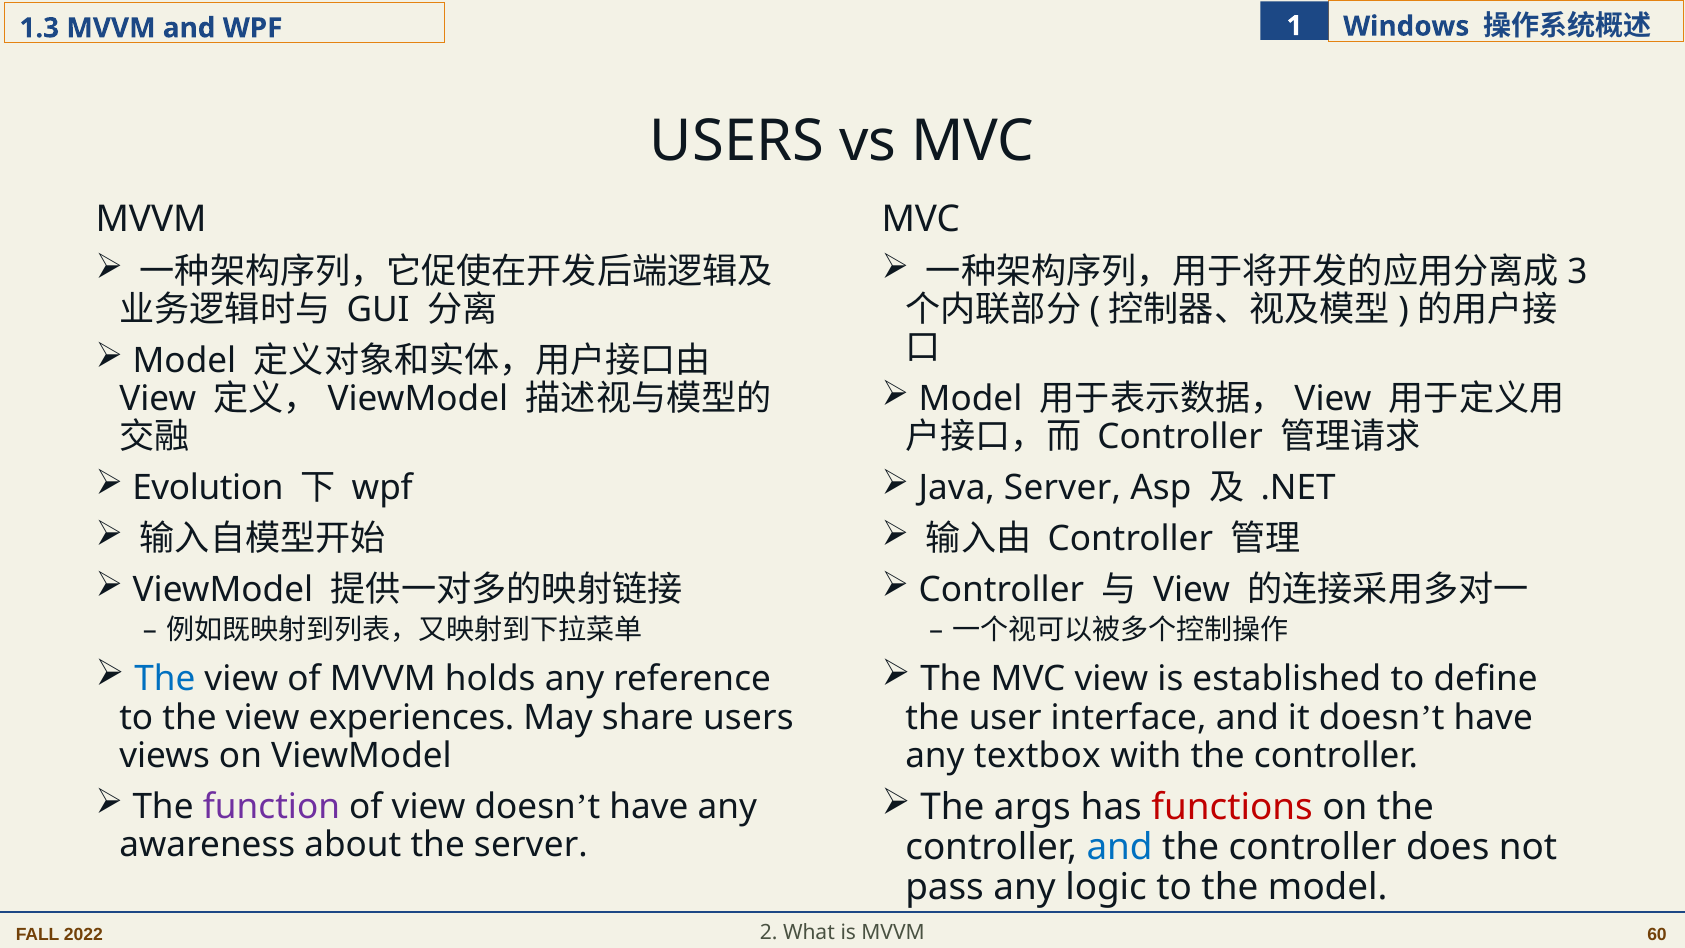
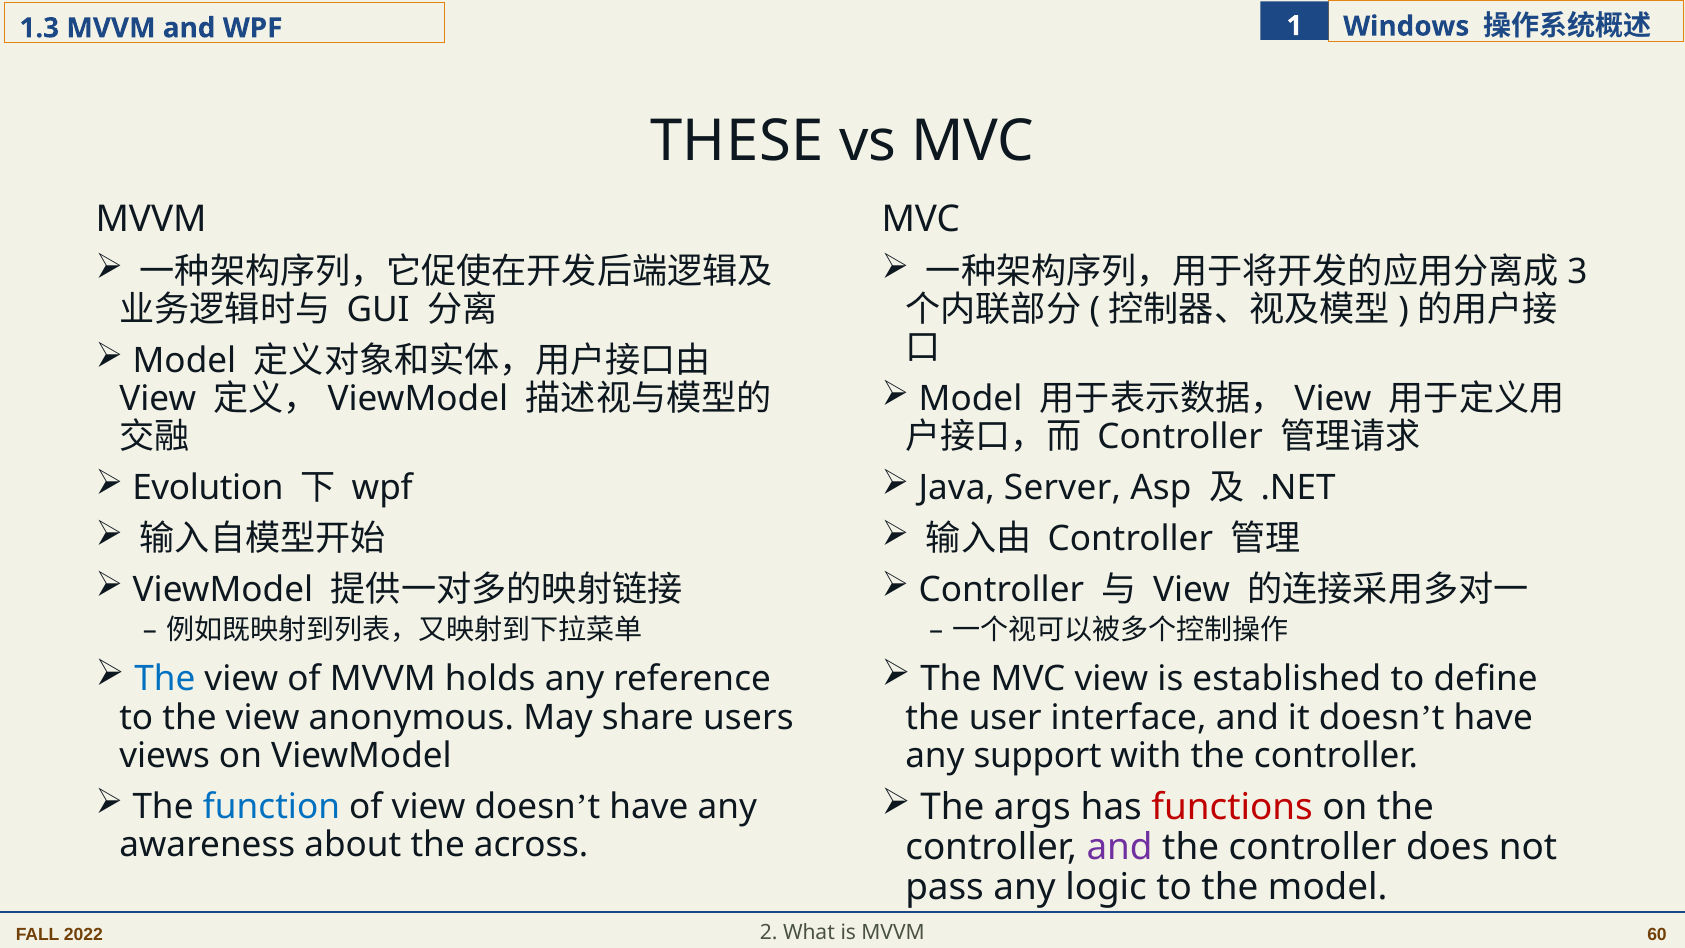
USERS: USERS -> THESE (737, 142)
experiences: experiences -> anonymous (411, 718)
textbox: textbox -> support (1038, 755)
function colour: purple -> blue (271, 807)
the server: server -> across (531, 844)
and colour: blue -> purple (1120, 847)
